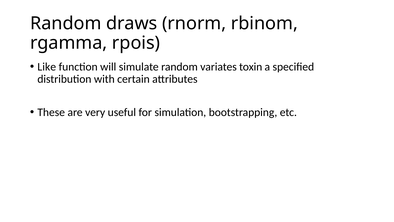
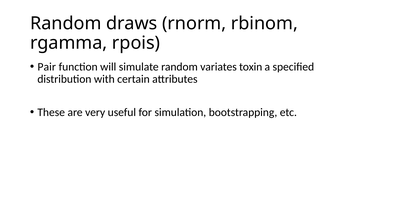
Like: Like -> Pair (47, 67)
